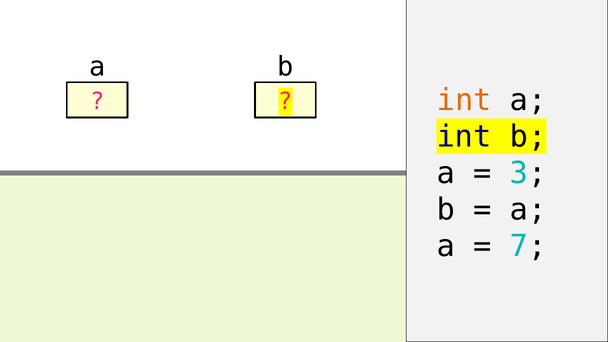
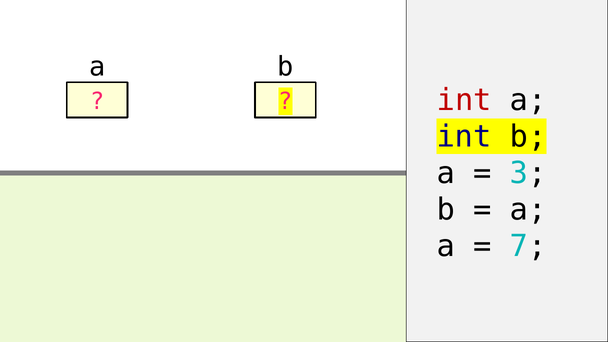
int colour: orange -> red (464, 100)
